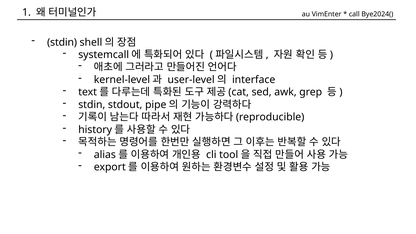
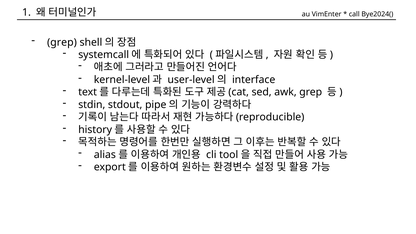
stdin: stdin -> grep (62, 42)
